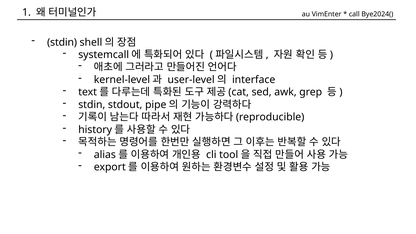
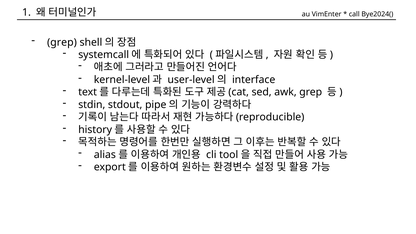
stdin: stdin -> grep (62, 42)
